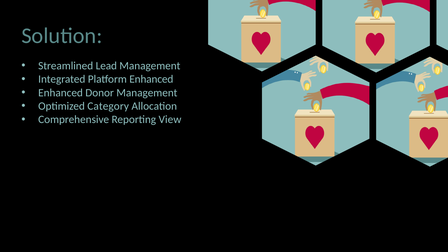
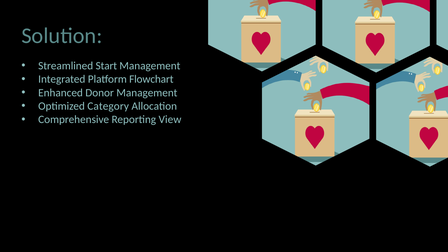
Lead: Lead -> Start (106, 66)
Platform Enhanced: Enhanced -> Flowchart (151, 79)
